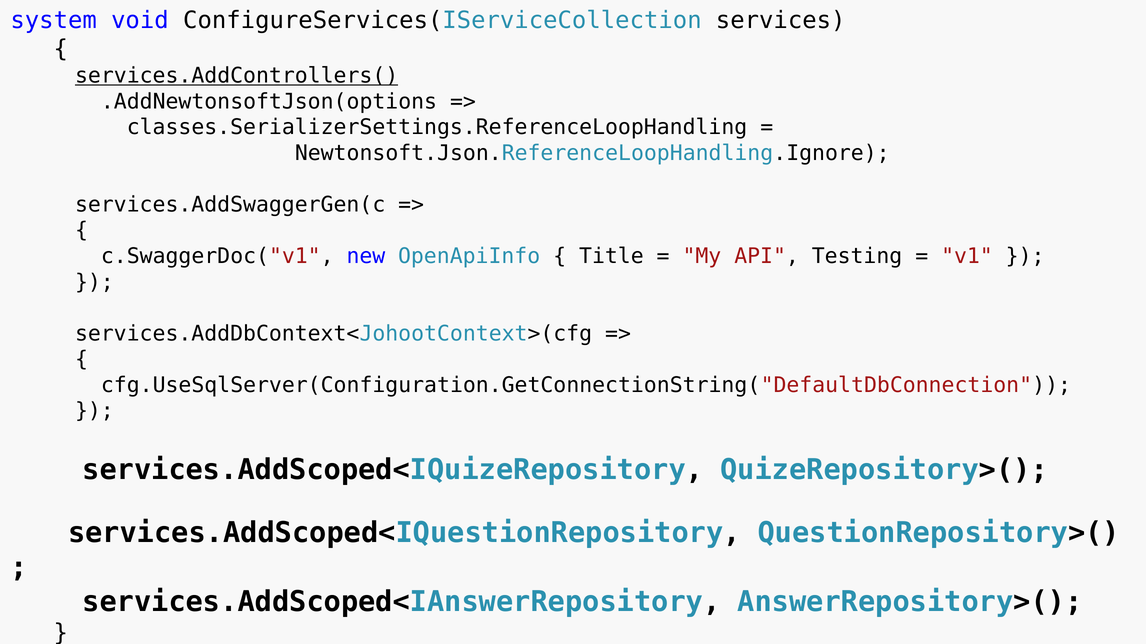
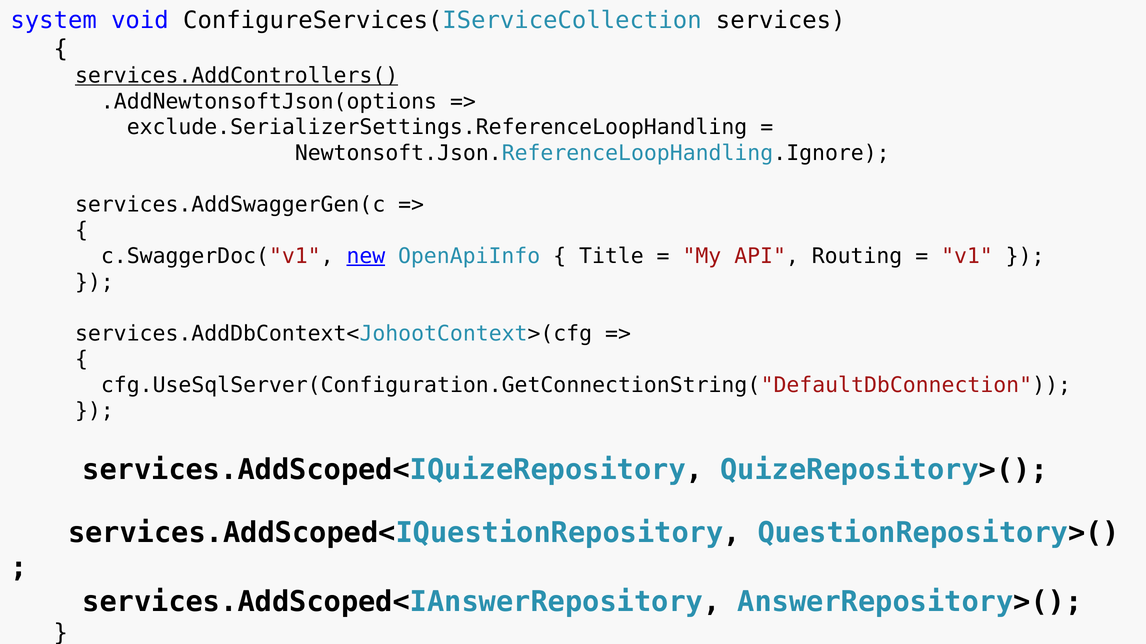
classes.SerializerSettings.ReferenceLoopHandling: classes.SerializerSettings.ReferenceLoopHandling -> exclude.SerializerSettings.ReferenceLoopHandling (437, 127)
new underline: none -> present (366, 256)
Testing: Testing -> Routing (857, 256)
